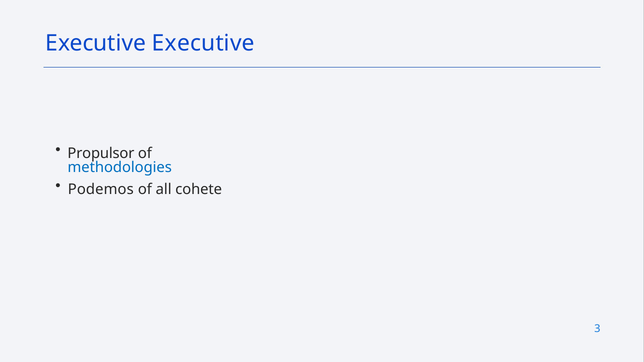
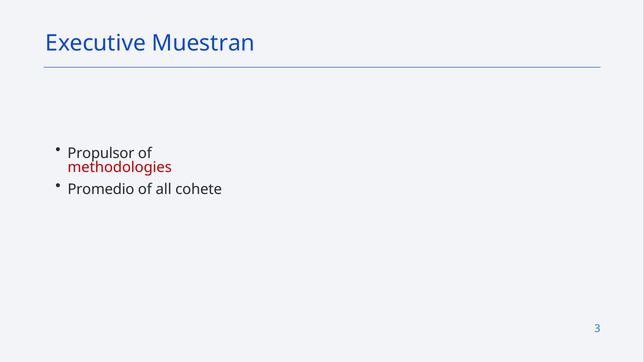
Executive Executive: Executive -> Muestran (203, 43)
methodologies colour: blue -> red (120, 168)
Podemos: Podemos -> Promedio (101, 189)
